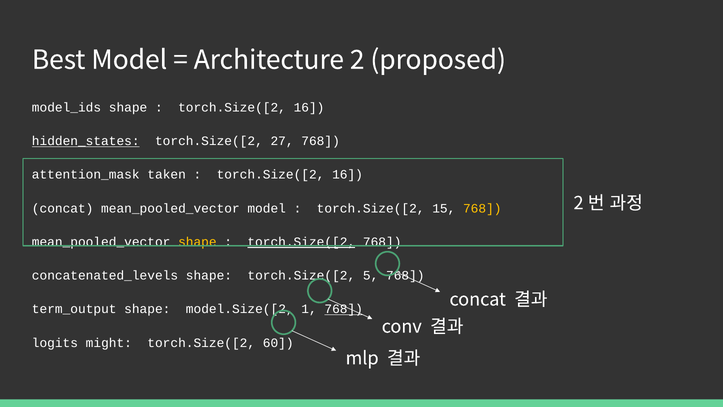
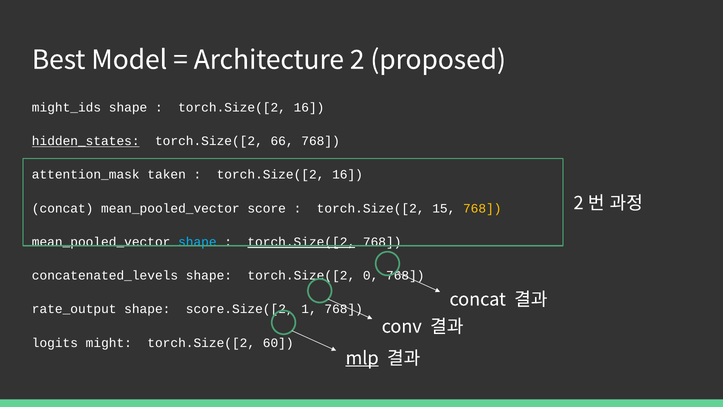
model_ids: model_ids -> might_ids (66, 107)
27: 27 -> 66 (282, 141)
mean_pooled_vector model: model -> score (267, 208)
shape colour: yellow -> light blue (197, 242)
5: 5 -> 0 (371, 275)
term_output: term_output -> rate_output (74, 309)
model.Size([2: model.Size([2 -> score.Size([2 (240, 309)
768 underline: present -> none (344, 309)
mlp underline: none -> present (362, 358)
